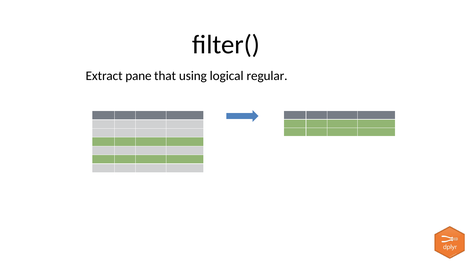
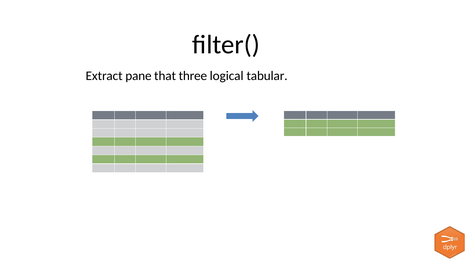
using: using -> three (193, 76)
regular: regular -> tabular (267, 76)
